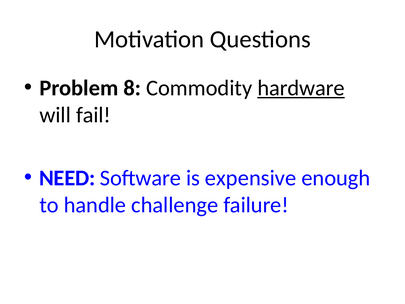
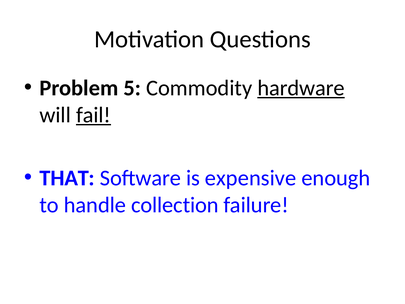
8: 8 -> 5 (132, 88)
fail underline: none -> present (93, 115)
NEED: NEED -> THAT (67, 178)
challenge: challenge -> collection (175, 205)
